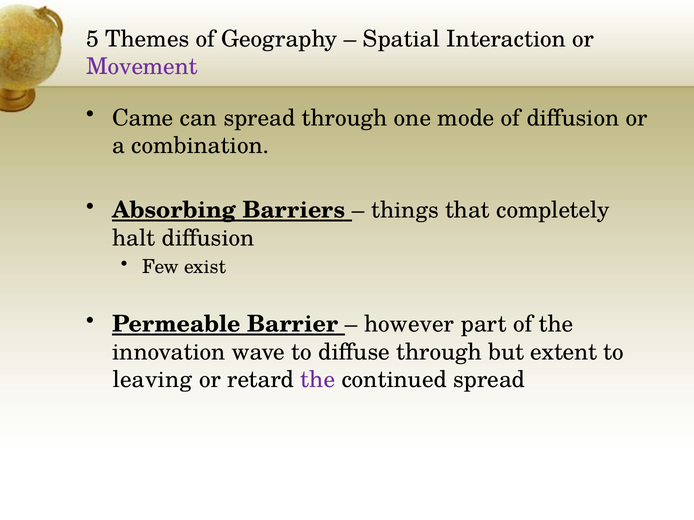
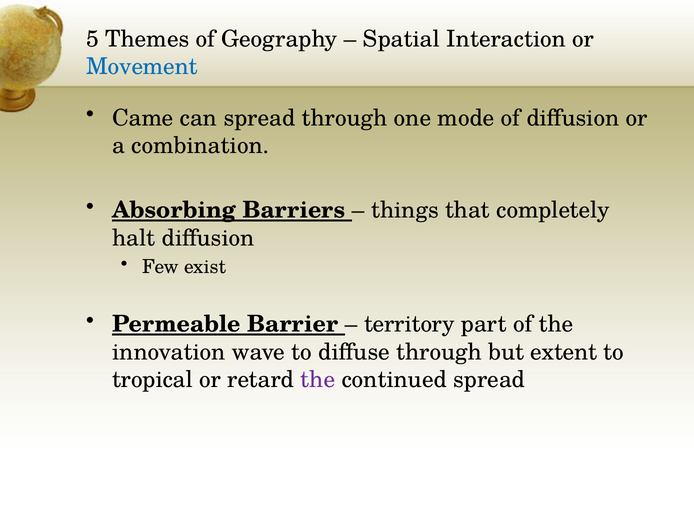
Movement colour: purple -> blue (142, 67)
however: however -> territory (409, 325)
leaving: leaving -> tropical (152, 380)
